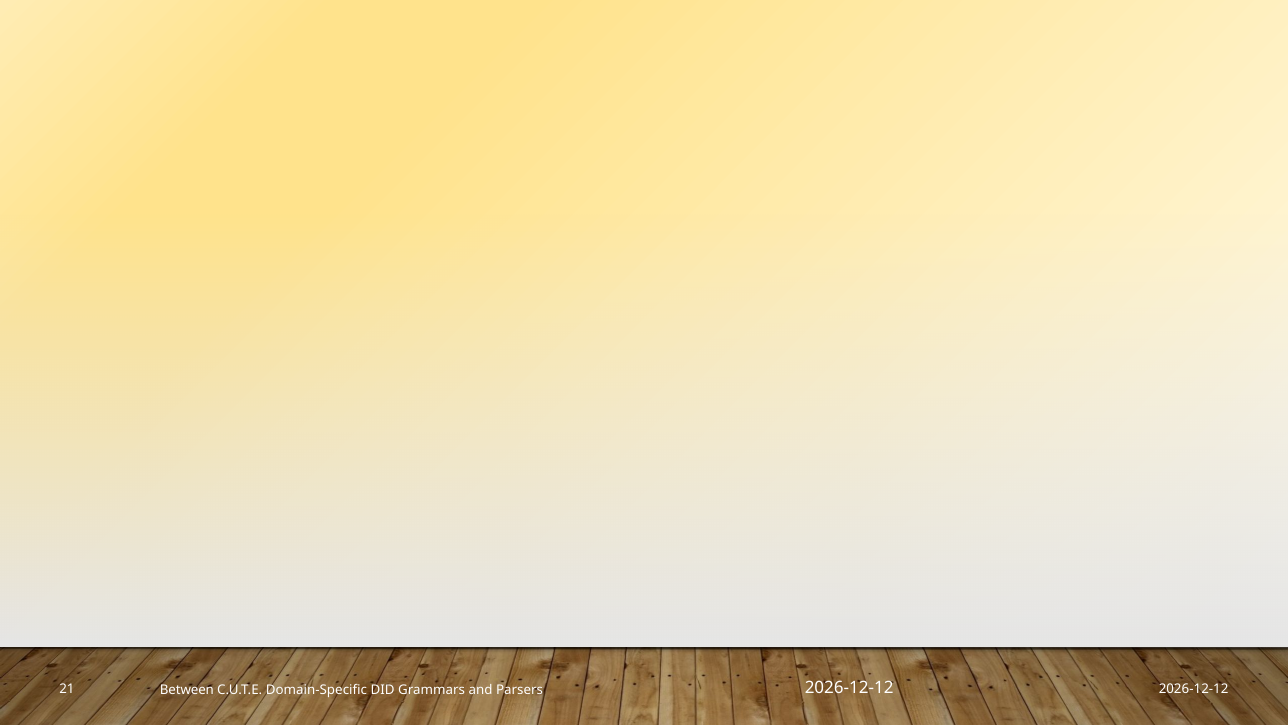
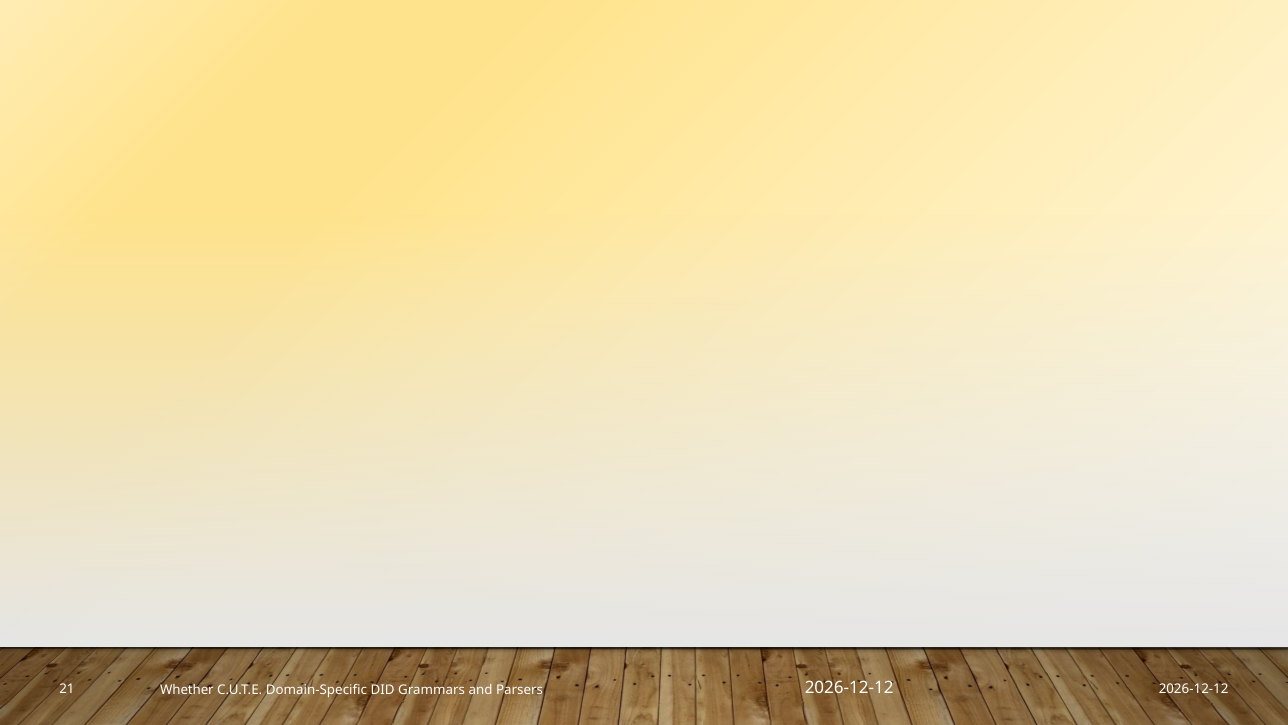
Between: Between -> Whether (187, 689)
